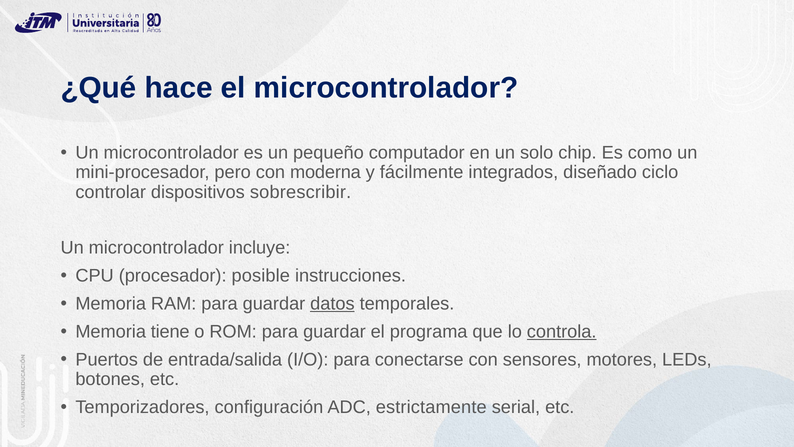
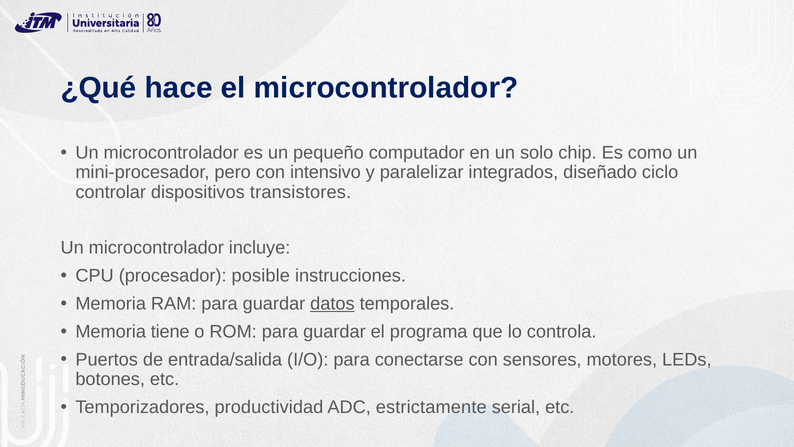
moderna: moderna -> intensivo (325, 172)
fácilmente: fácilmente -> paralelizar (422, 172)
sobrescribir: sobrescribir -> transistores (301, 192)
controla underline: present -> none (562, 331)
configuración: configuración -> productividad (269, 407)
